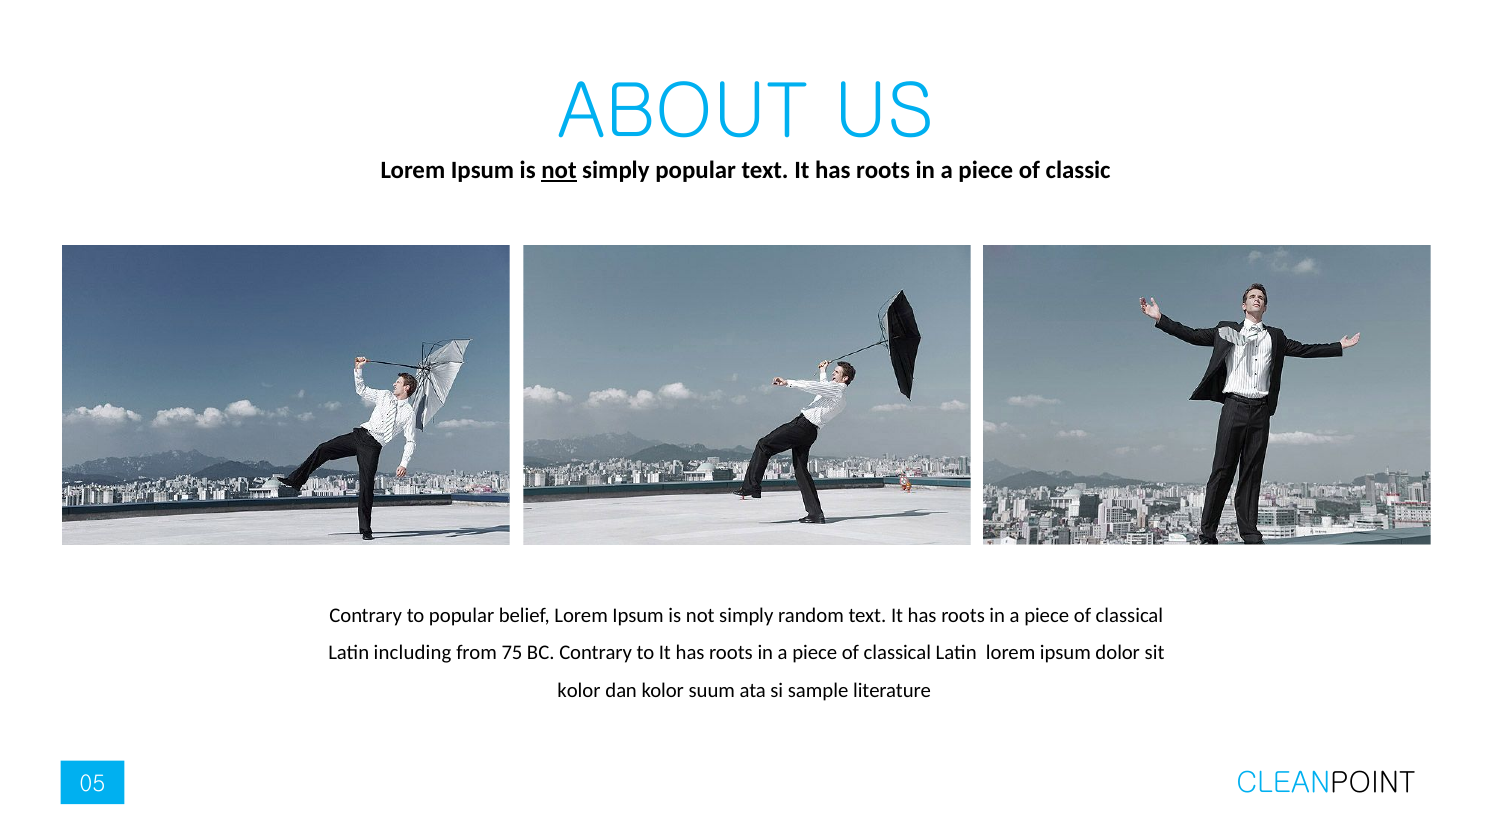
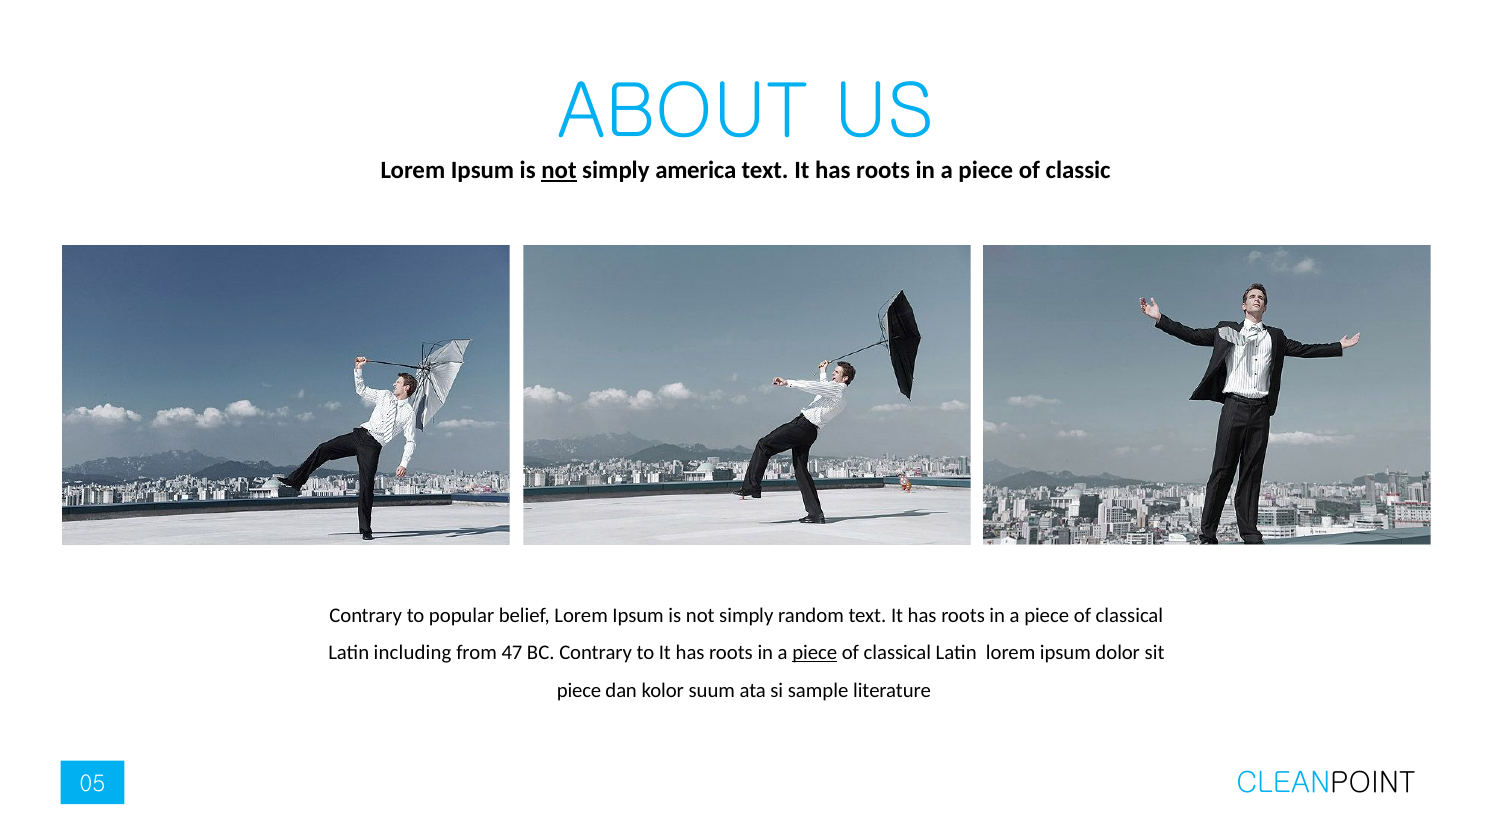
simply popular: popular -> america (696, 170)
75: 75 -> 47 (512, 653)
piece underline: none -> present (815, 653)
kolor: kolor -> piece (579, 690)
